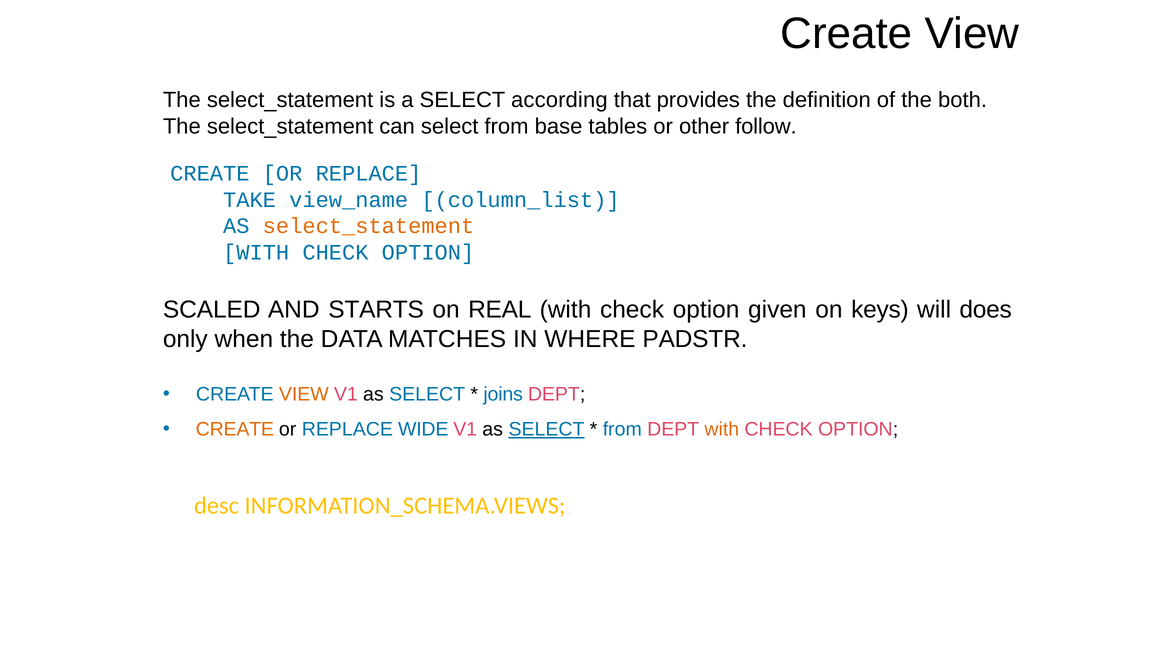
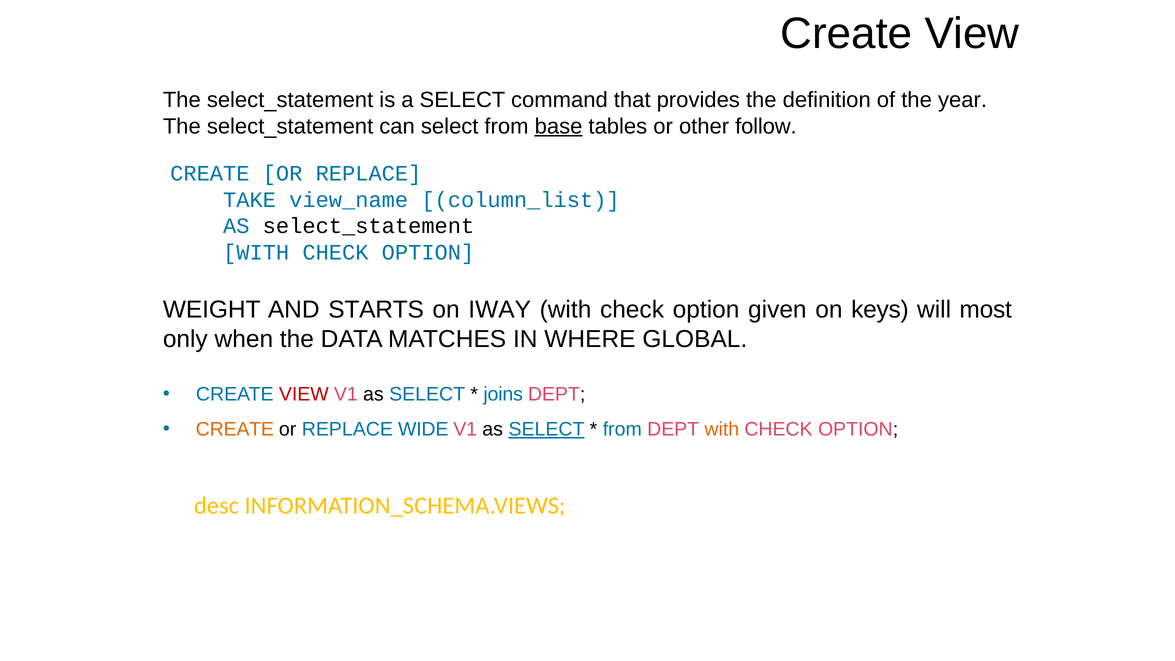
according: according -> command (559, 100)
both: both -> year (963, 100)
base underline: none -> present (559, 126)
select_statement colour: orange -> black (369, 226)
SCALED: SCALED -> WEIGHT (212, 310)
REAL: REAL -> IWAY (500, 310)
does: does -> most (986, 310)
PADSTR: PADSTR -> GLOBAL (695, 339)
VIEW colour: orange -> red (304, 394)
